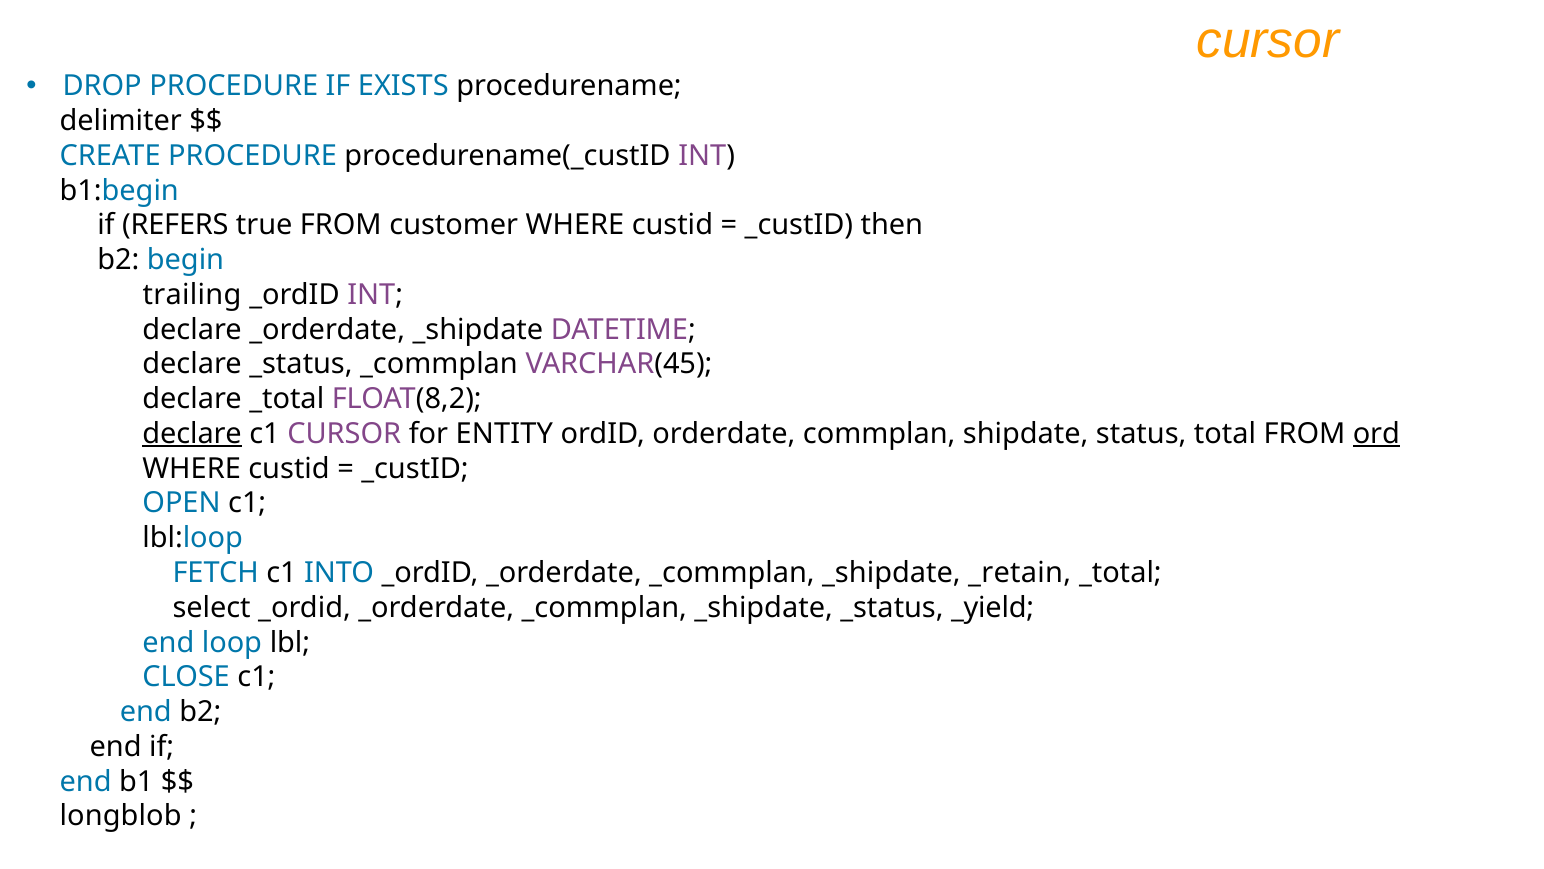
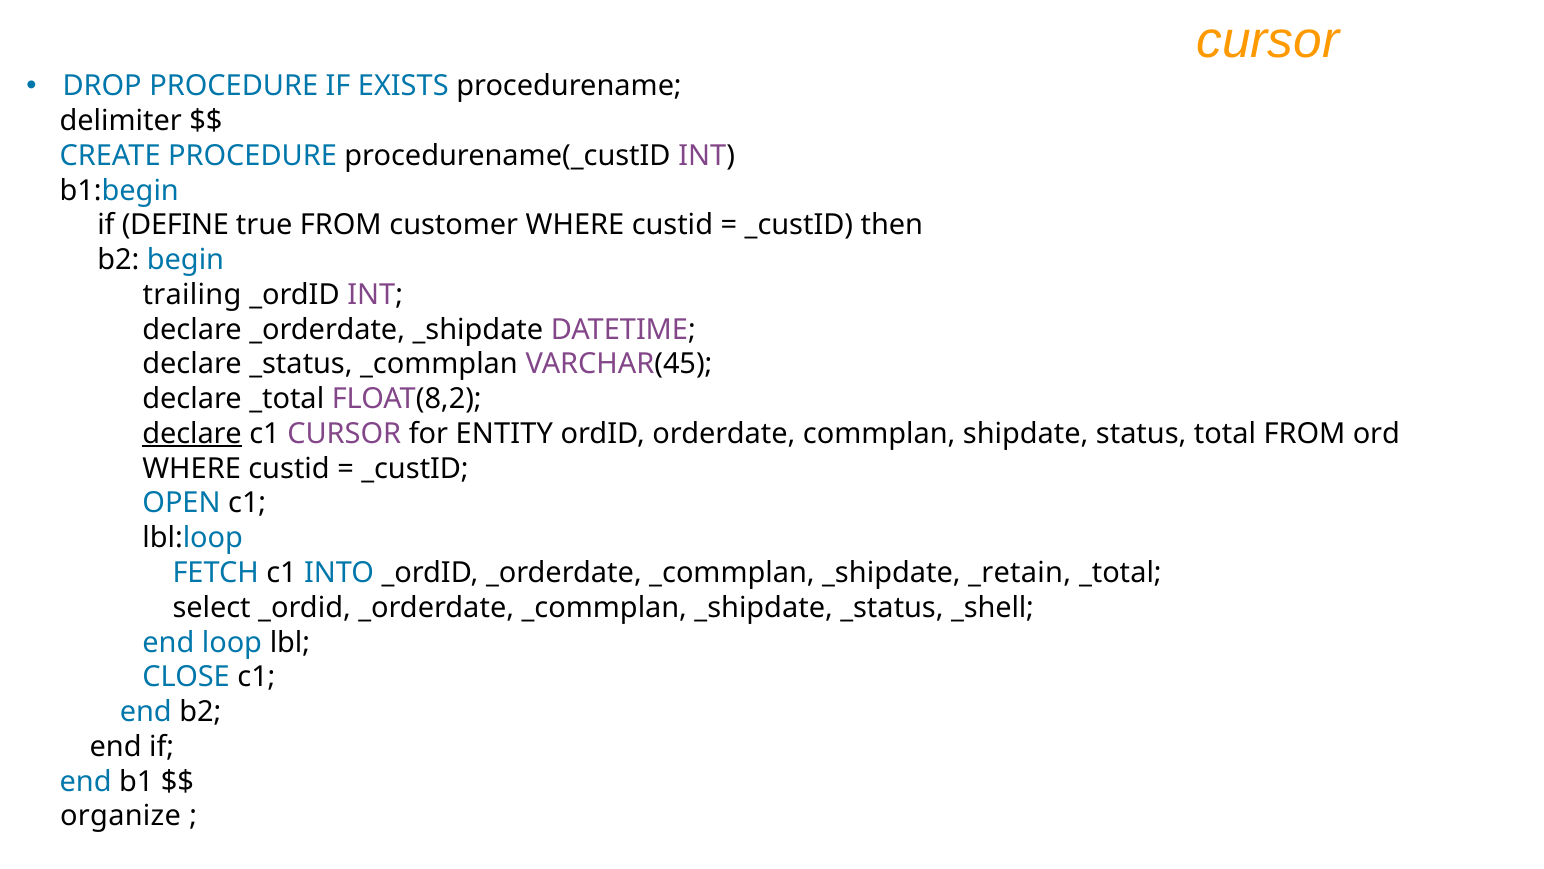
REFERS: REFERS -> DEFINE (175, 225)
ord underline: present -> none (1376, 434)
_yield: _yield -> _shell (993, 607)
longblob: longblob -> organize (121, 816)
